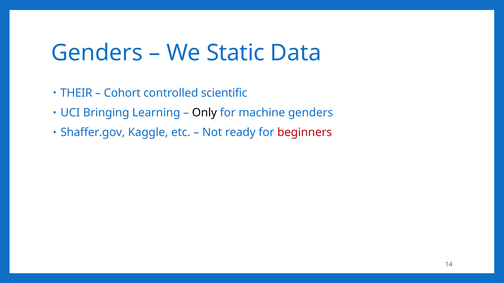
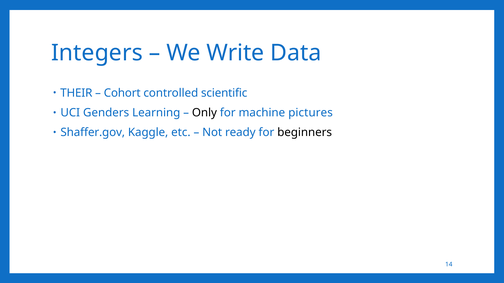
Genders: Genders -> Integers (97, 53)
Static: Static -> Write (235, 53)
Bringing: Bringing -> Genders (106, 113)
machine genders: genders -> pictures (311, 113)
beginners colour: red -> black (305, 133)
